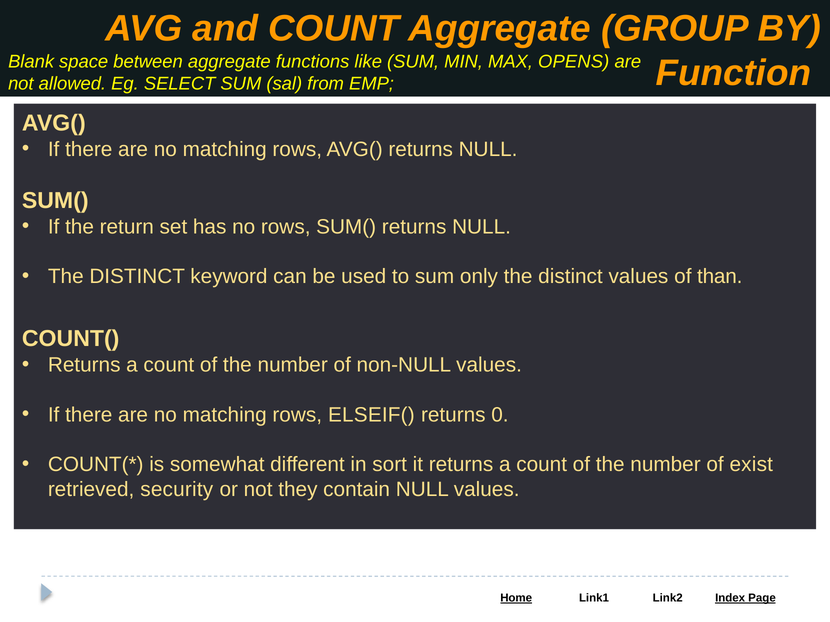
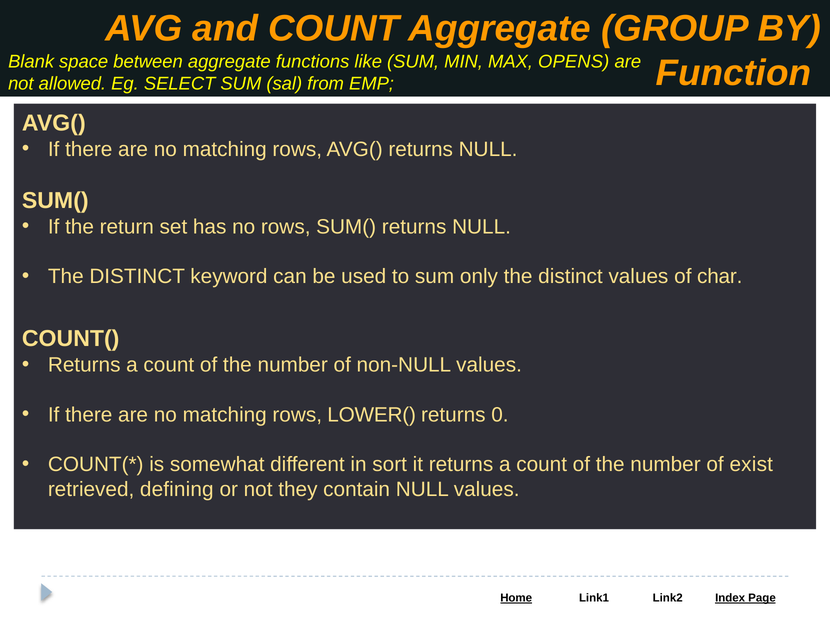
than: than -> char (720, 277)
ELSEIF(: ELSEIF( -> LOWER( (372, 415)
security: security -> defining (177, 490)
